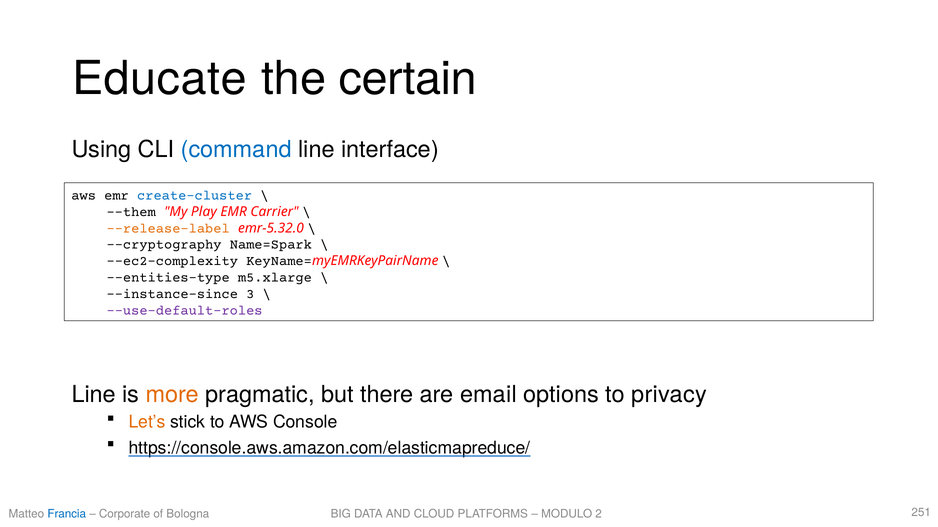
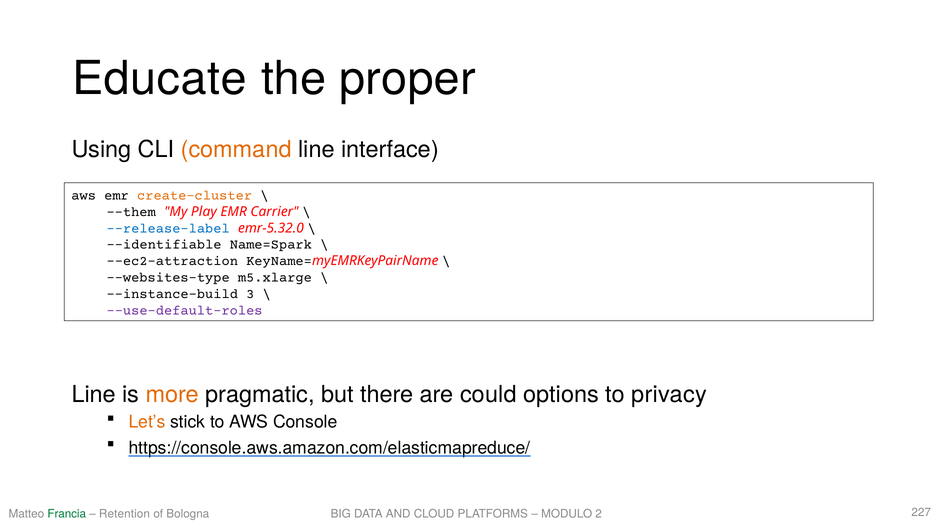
certain: certain -> proper (408, 79)
command colour: blue -> orange (236, 150)
create-cluster colour: blue -> orange (195, 195)
--release-label colour: orange -> blue (168, 228)
--cryptography: --cryptography -> --identifiable (164, 245)
--ec2-complexity: --ec2-complexity -> --ec2-attraction (172, 261)
--entities-type: --entities-type -> --websites-type (168, 278)
--instance-since: --instance-since -> --instance-build (172, 294)
email: email -> could (488, 395)
Francia colour: blue -> green (67, 514)
Corporate: Corporate -> Retention (124, 514)
251: 251 -> 227 (921, 513)
